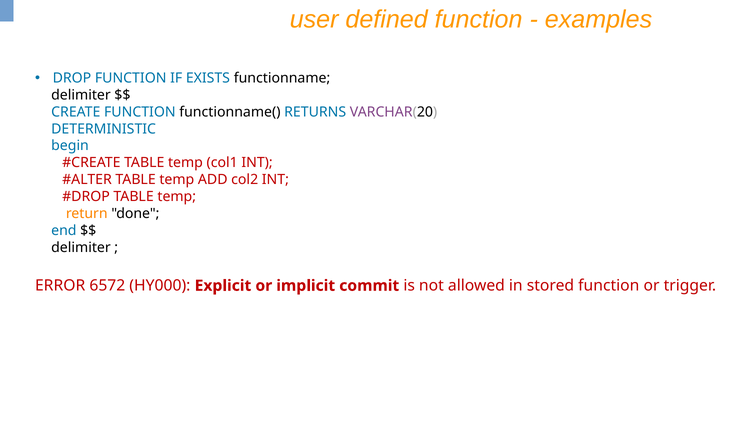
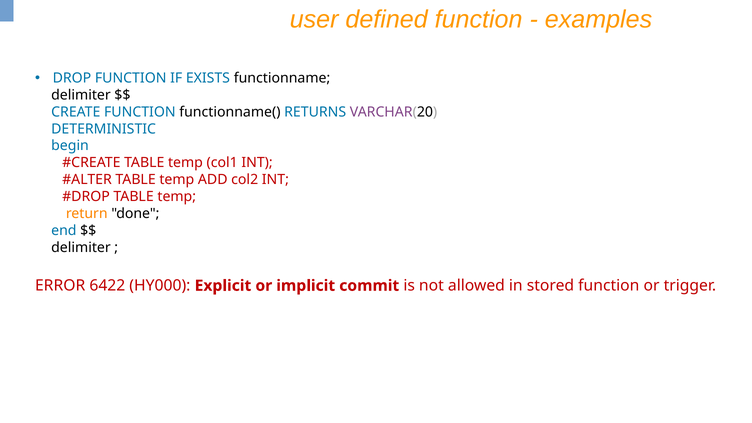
6572: 6572 -> 6422 (107, 286)
